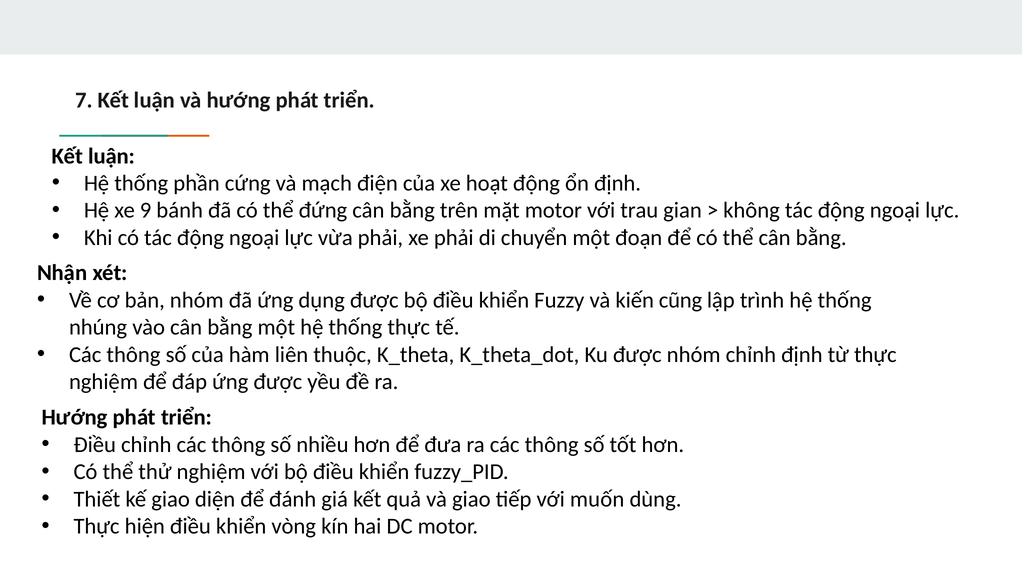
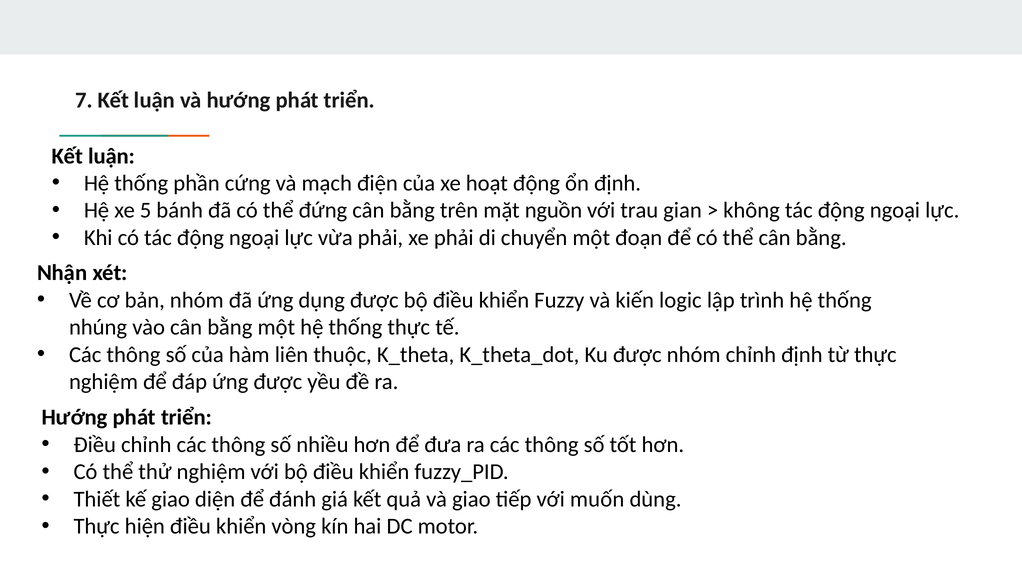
9: 9 -> 5 (146, 210)
mặt motor: motor -> nguồn (553, 210)
cũng: cũng -> logic (680, 300)
